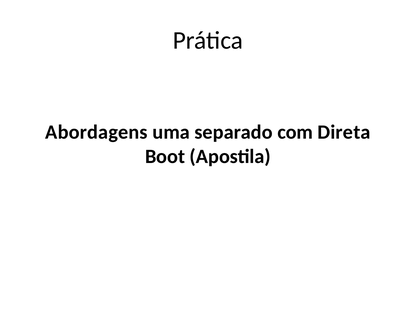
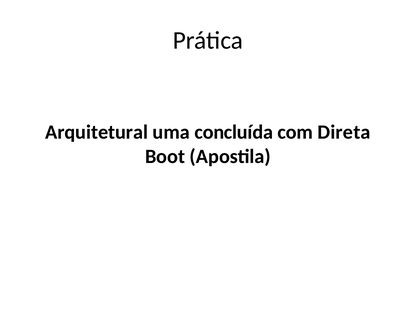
Abordagens: Abordagens -> Arquitetural (97, 132)
separado: separado -> concluída (234, 132)
